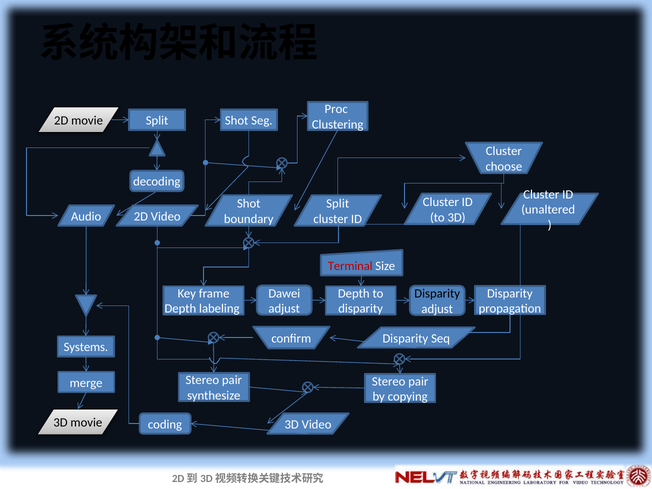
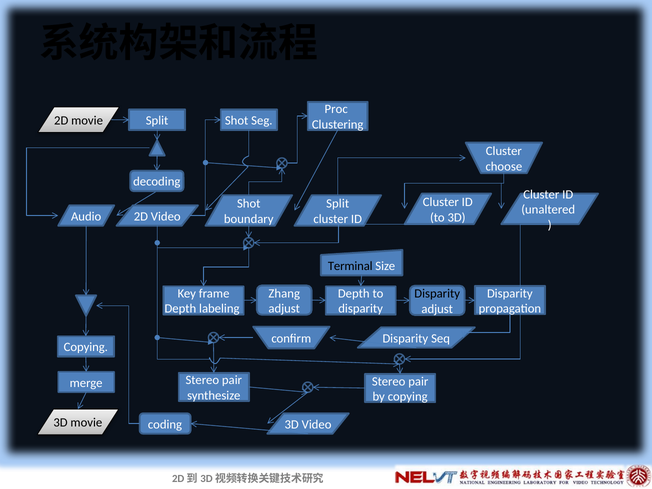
Terminal colour: red -> black (350, 266)
Dawei: Dawei -> Zhang (284, 293)
Systems: Systems -> Copying (86, 347)
